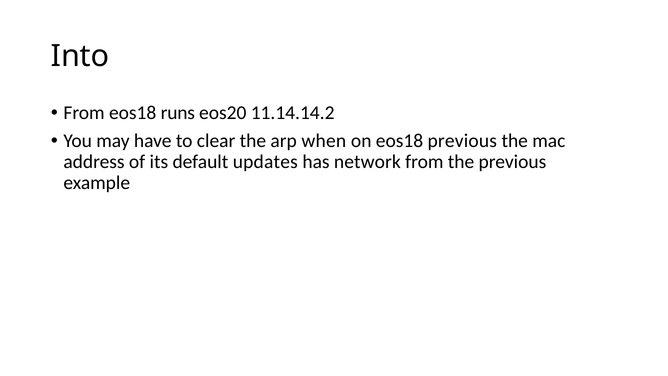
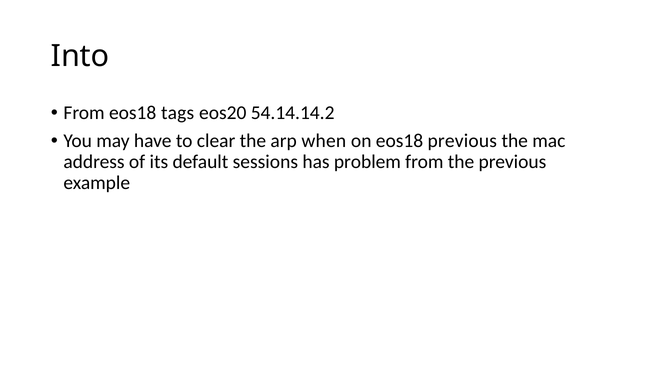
runs: runs -> tags (178, 113)
11.14.14.2: 11.14.14.2 -> 54.14.14.2 (293, 113)
updates: updates -> sessions (265, 162)
network: network -> problem (367, 162)
